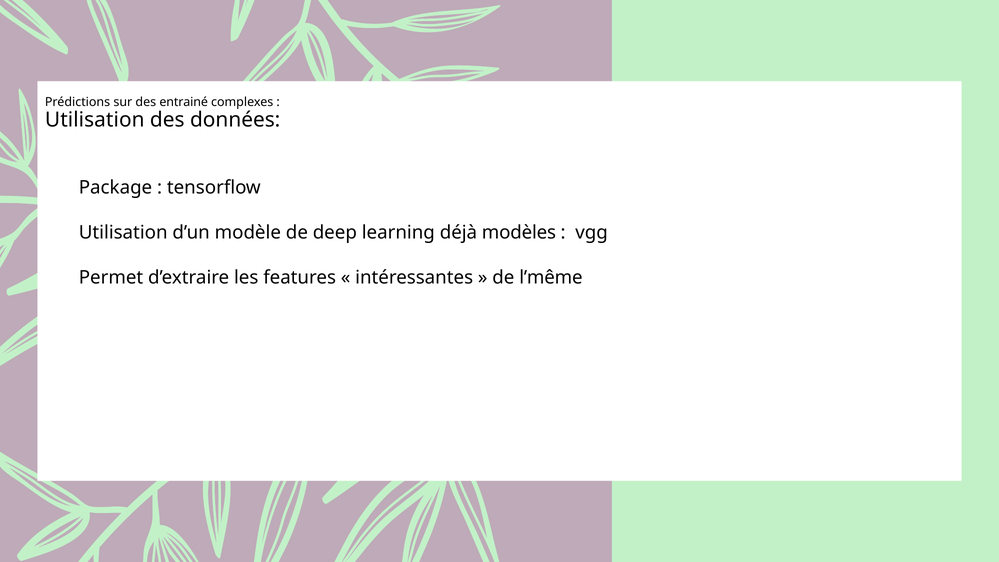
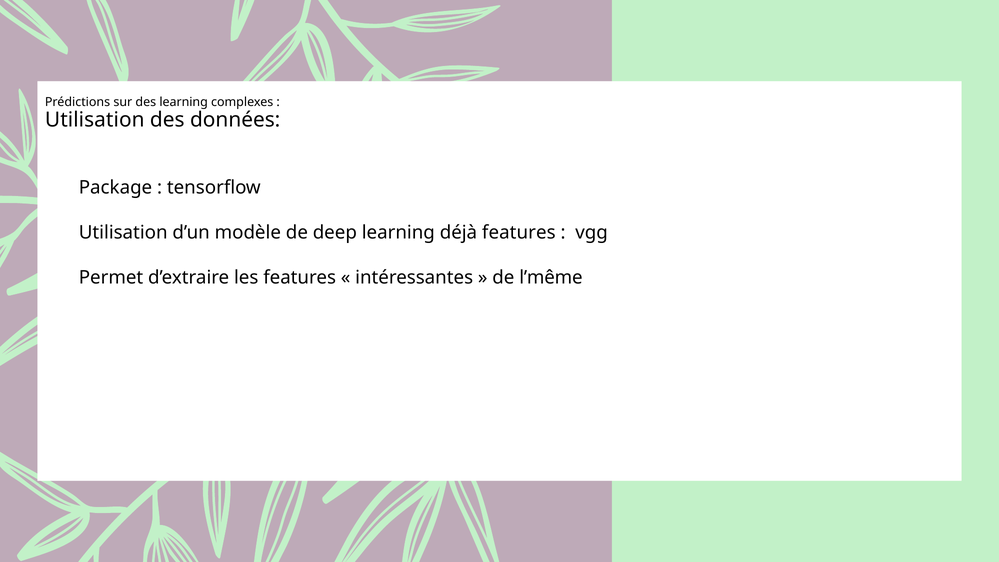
des entrainé: entrainé -> learning (184, 102)
déjà modèles: modèles -> features (519, 233)
